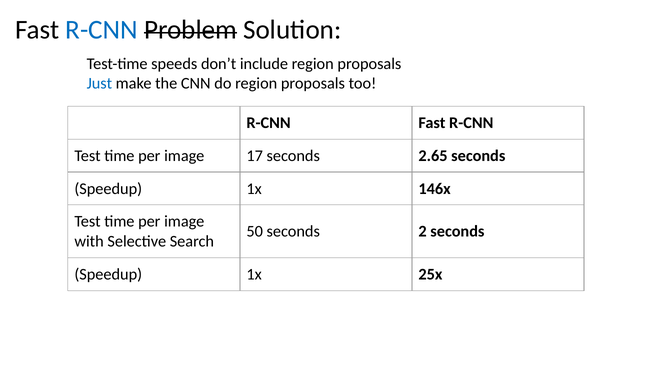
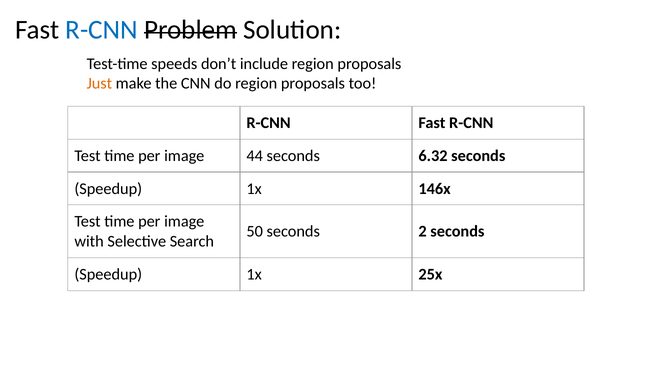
Just colour: blue -> orange (99, 83)
17: 17 -> 44 (255, 156)
2.65: 2.65 -> 6.32 (433, 156)
